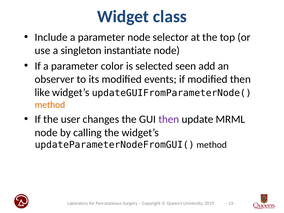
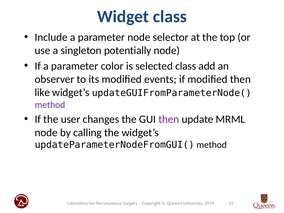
instantiate: instantiate -> potentially (128, 50)
selected seen: seen -> class (186, 66)
method colour: orange -> purple (50, 105)
